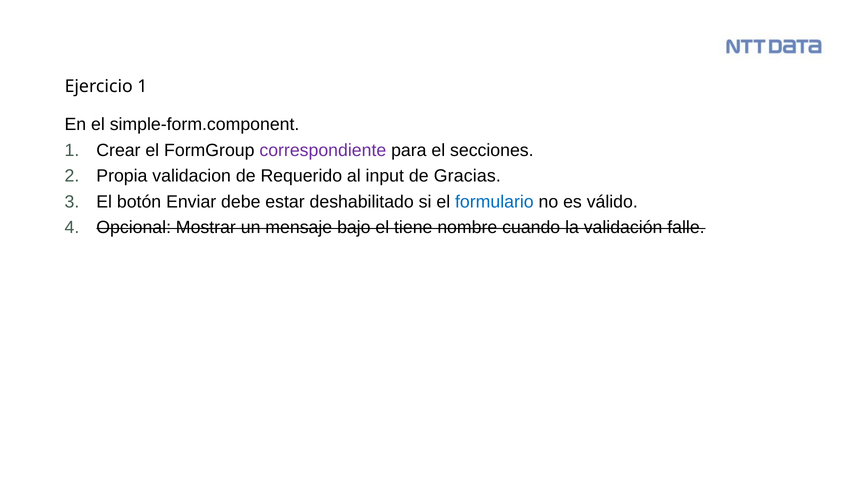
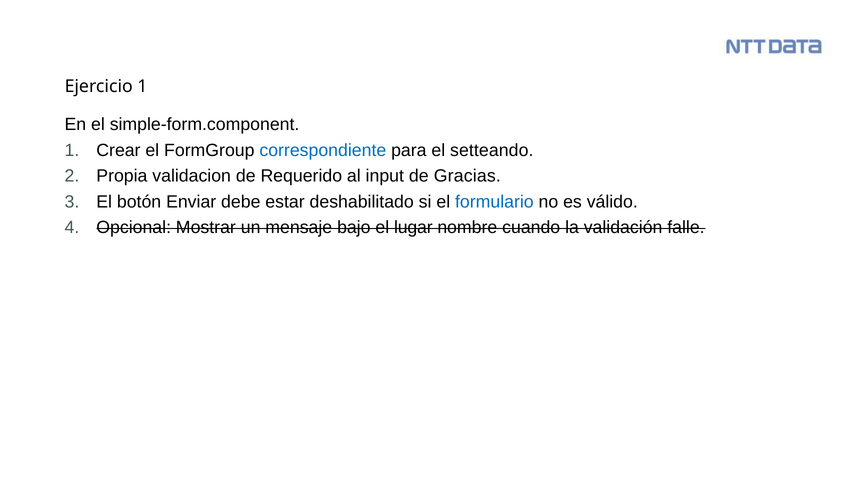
correspondiente colour: purple -> blue (323, 150)
secciones: secciones -> setteando (492, 150)
tiene: tiene -> lugar (413, 227)
